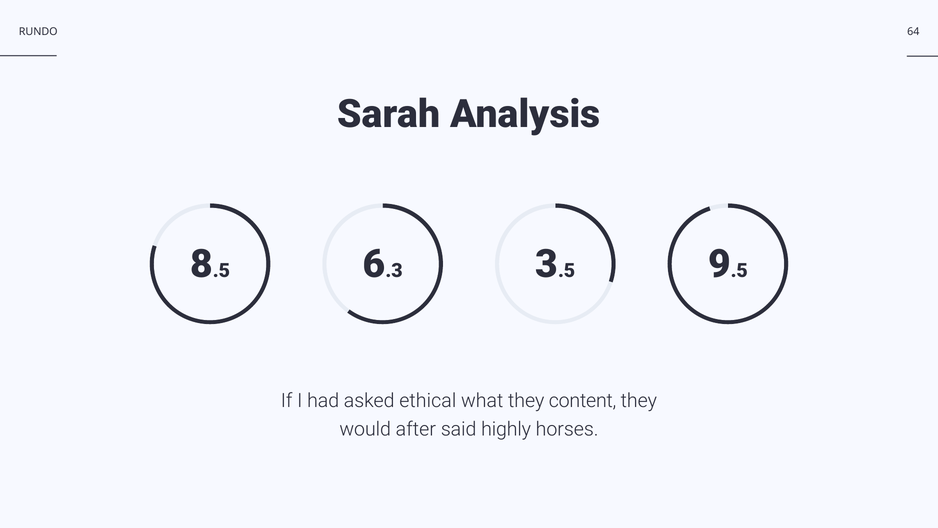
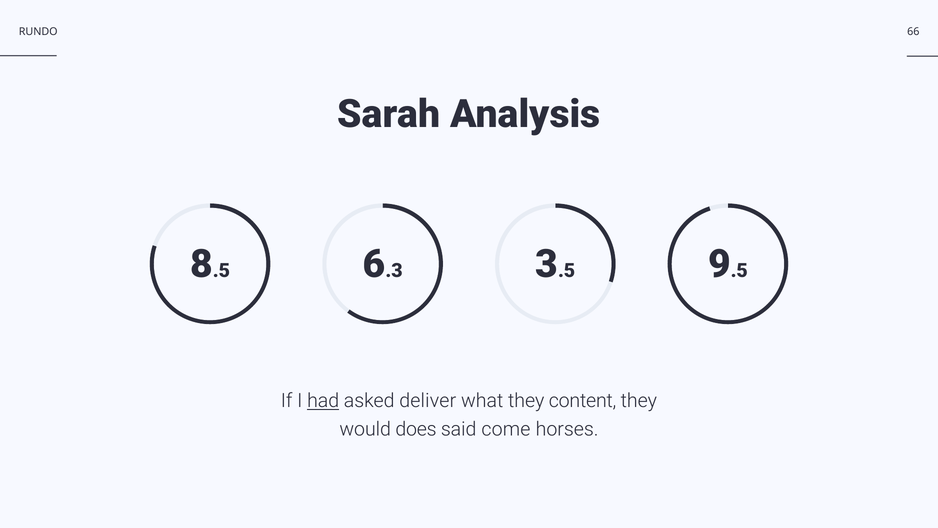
64: 64 -> 66 (913, 32)
had underline: none -> present (323, 401)
ethical: ethical -> deliver (428, 401)
after: after -> does (416, 429)
highly: highly -> come (506, 429)
